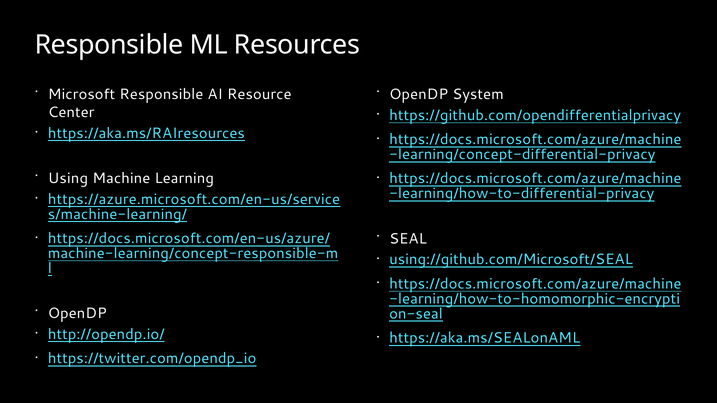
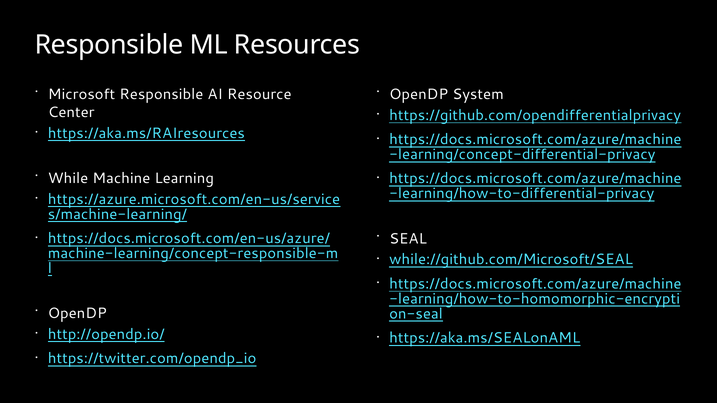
Using: Using -> While (68, 178)
using://github.com/Microsoft/SEAL: using://github.com/Microsoft/SEAL -> while://github.com/Microsoft/SEAL (511, 260)
